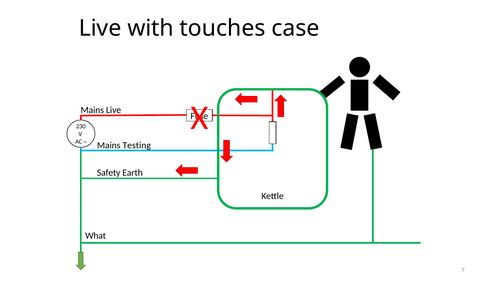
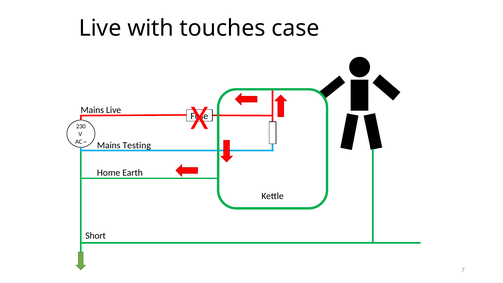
Safety: Safety -> Home (109, 173)
What: What -> Short (96, 236)
